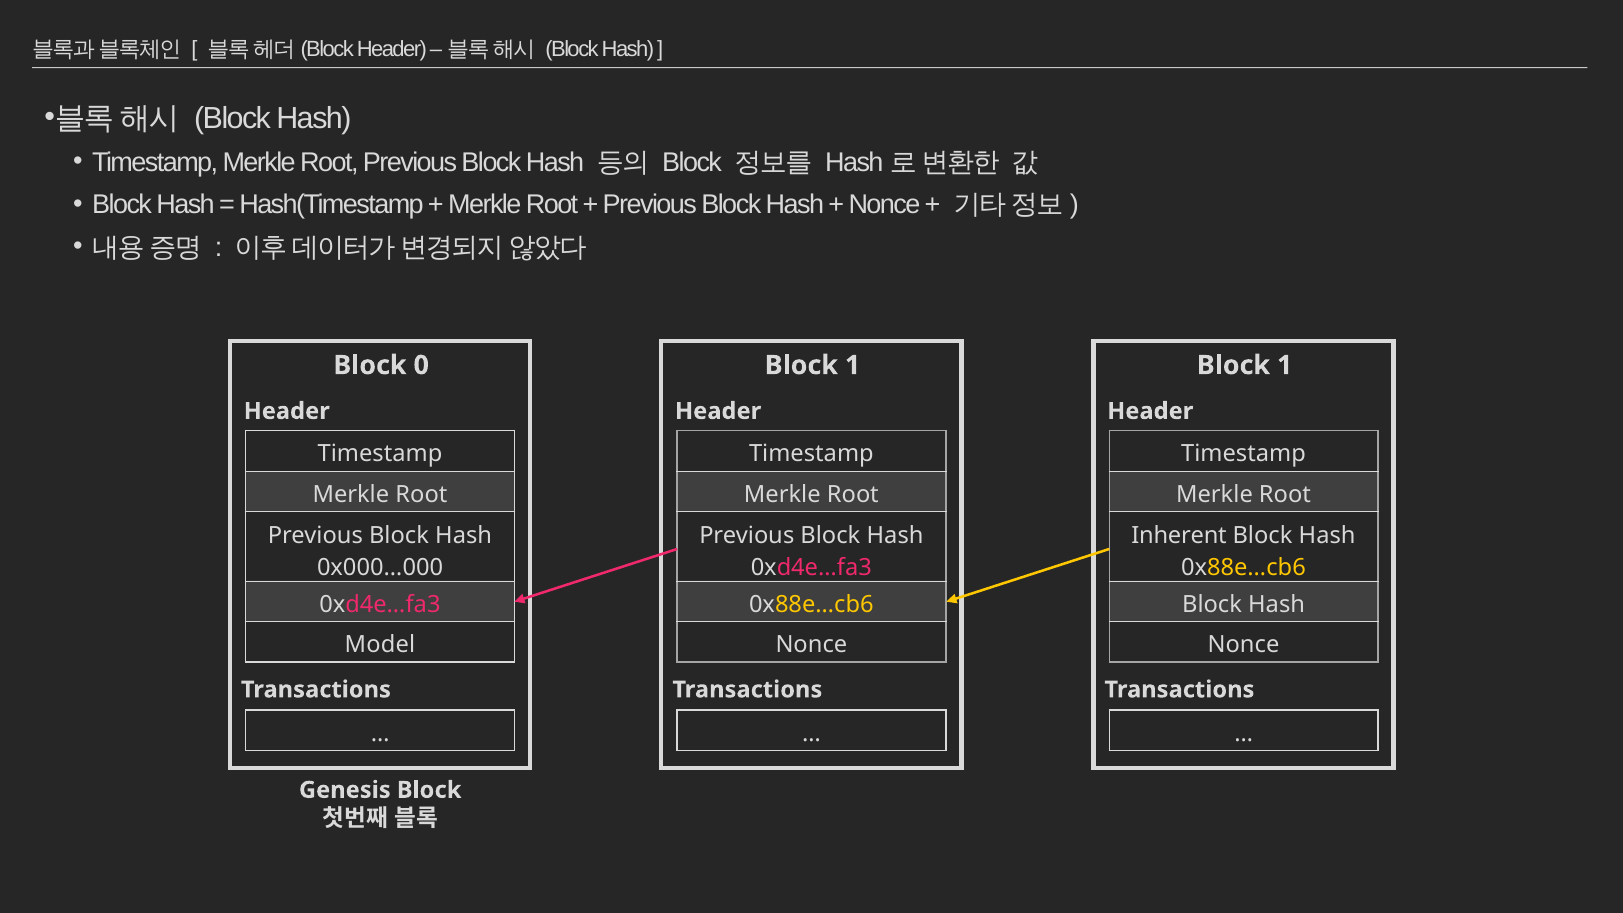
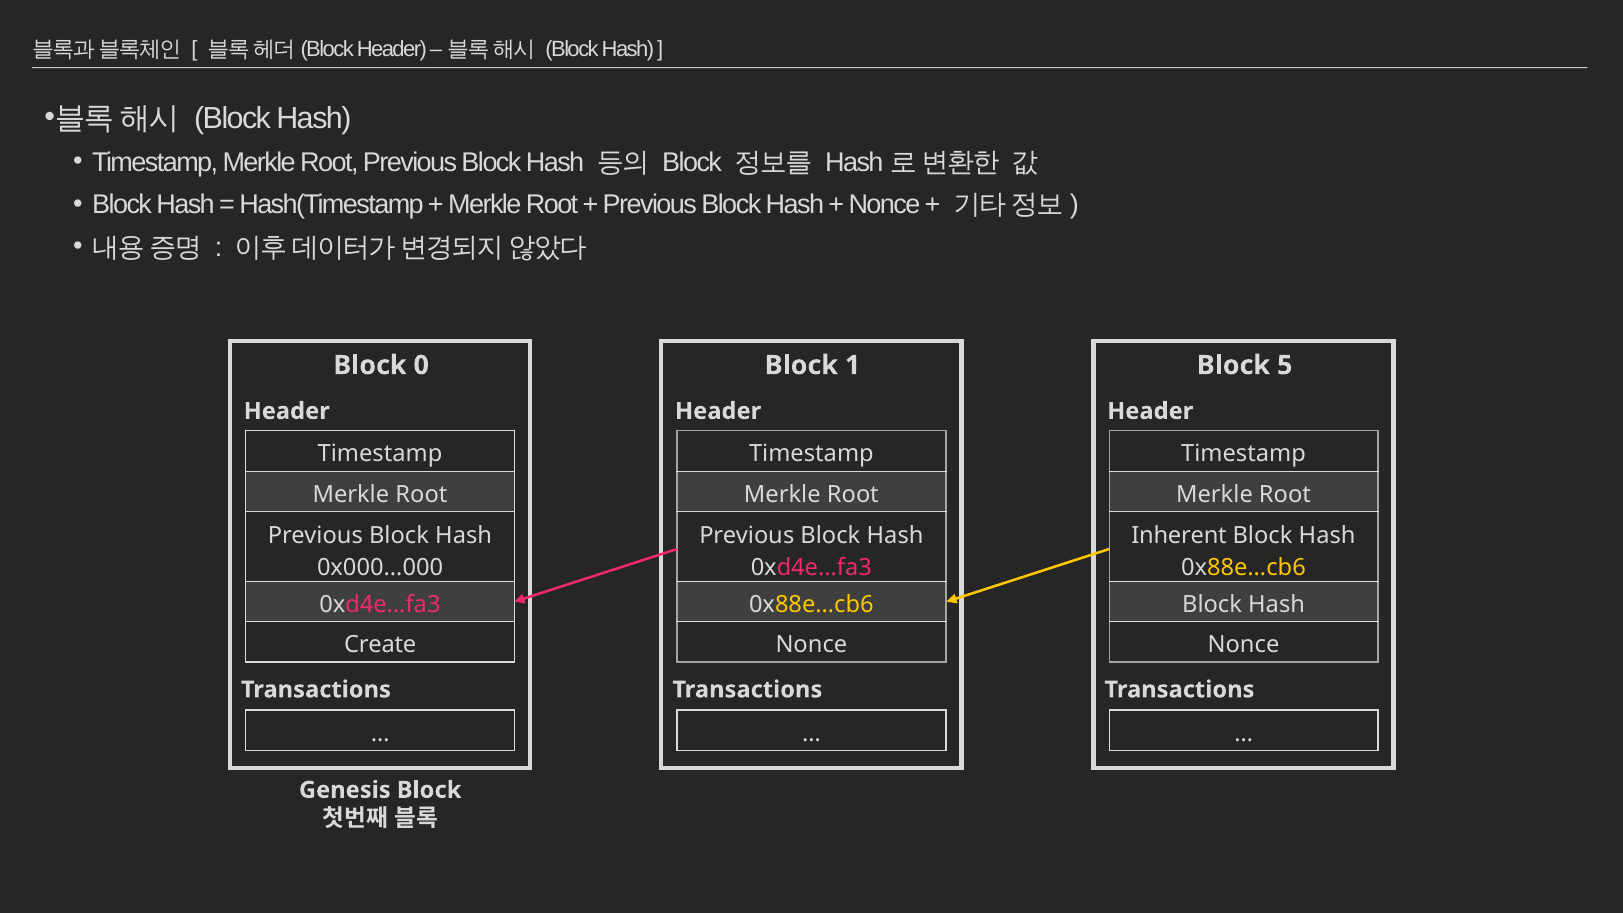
1: 1 -> 5 (1285, 365)
Model: Model -> Create (380, 645)
